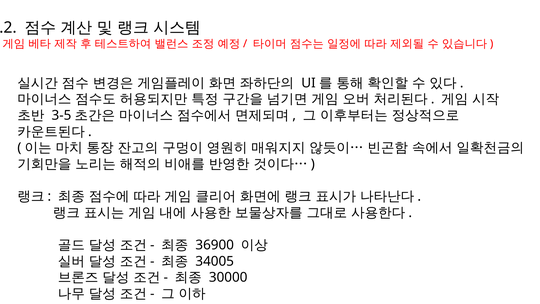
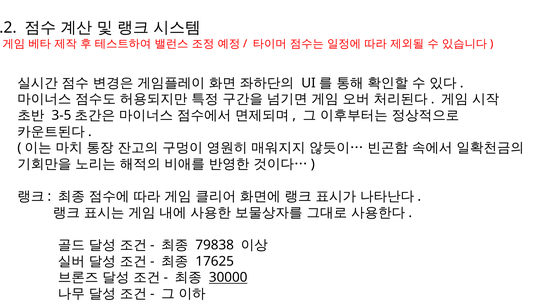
36900: 36900 -> 79838 (215, 245)
34005: 34005 -> 17625 (215, 261)
30000 underline: none -> present (228, 277)
